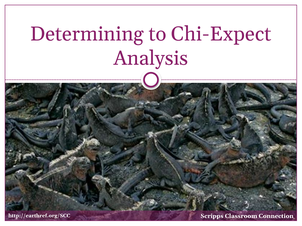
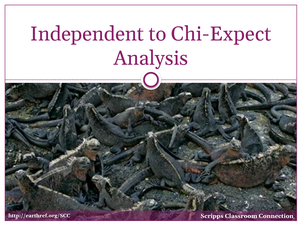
Determining: Determining -> Independent (87, 34)
